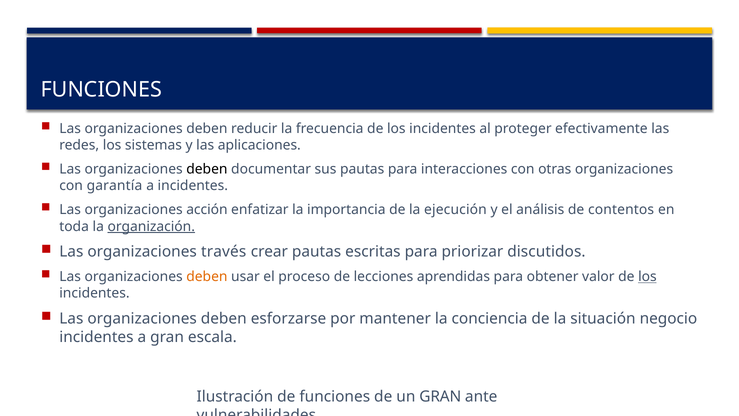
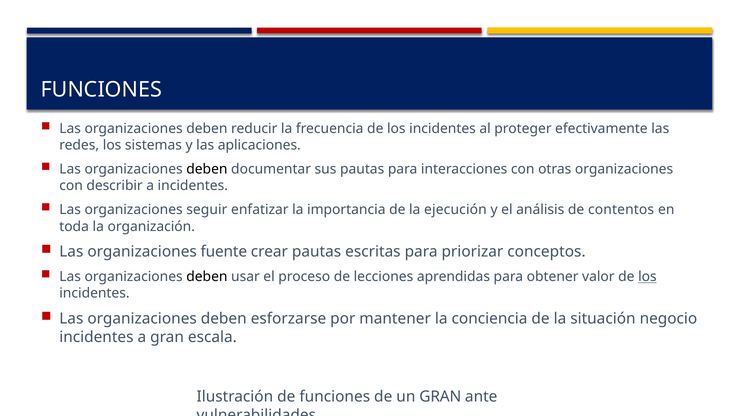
garantía: garantía -> describir (115, 186)
acción: acción -> seguir (207, 210)
organización underline: present -> none (151, 226)
través: través -> fuente (224, 252)
discutidos: discutidos -> conceptos (546, 252)
deben colour: orange -> black (207, 276)
